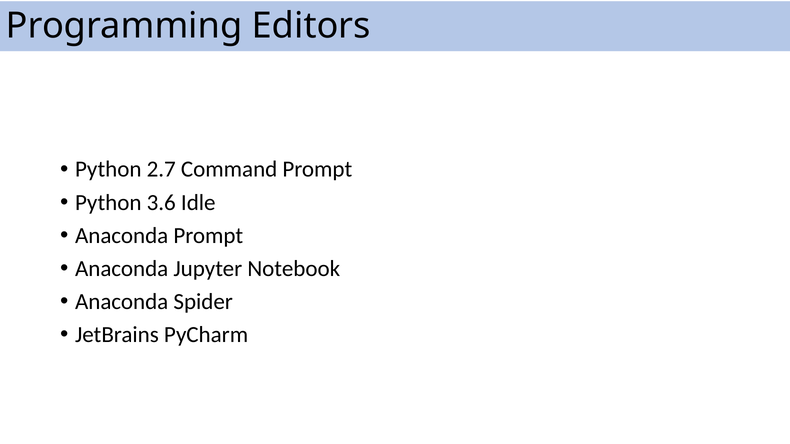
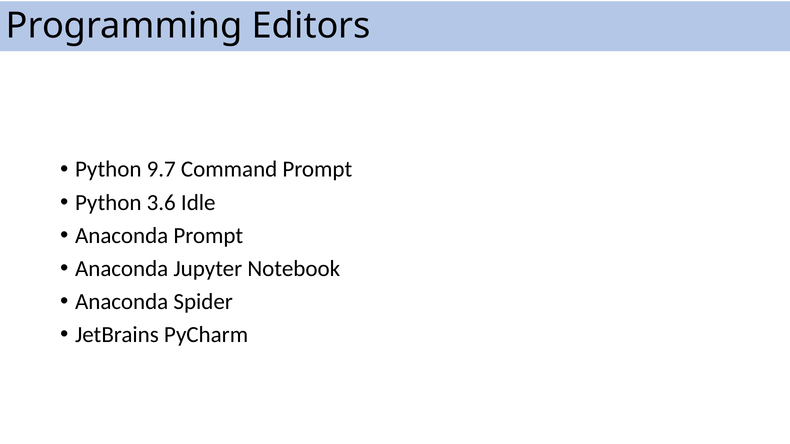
2.7: 2.7 -> 9.7 (161, 169)
